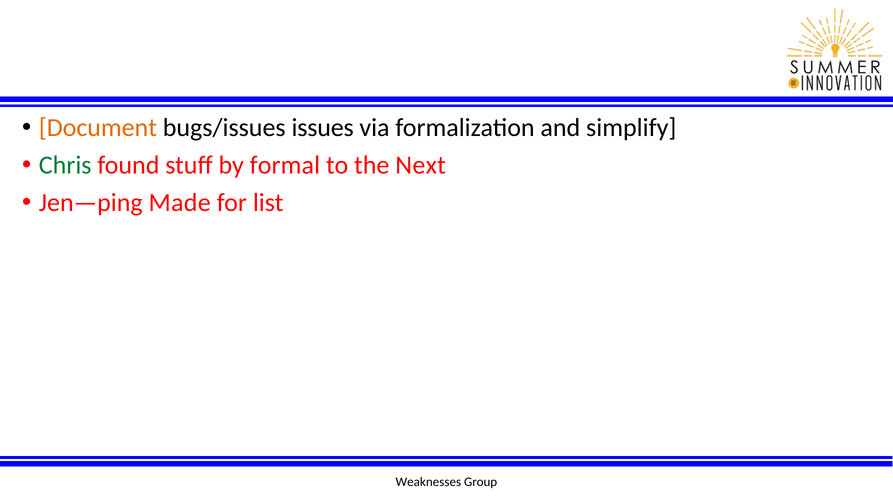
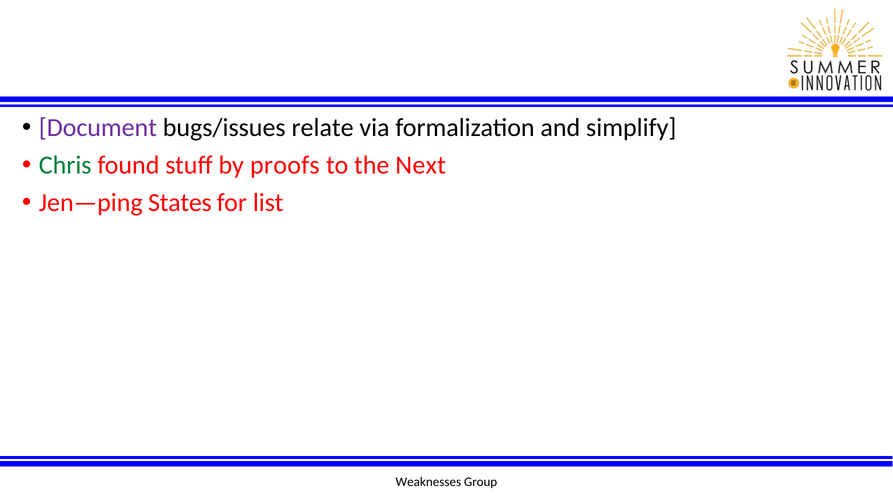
Document colour: orange -> purple (98, 128)
issues: issues -> relate (323, 128)
formal: formal -> proofs (285, 165)
Made: Made -> States (180, 203)
